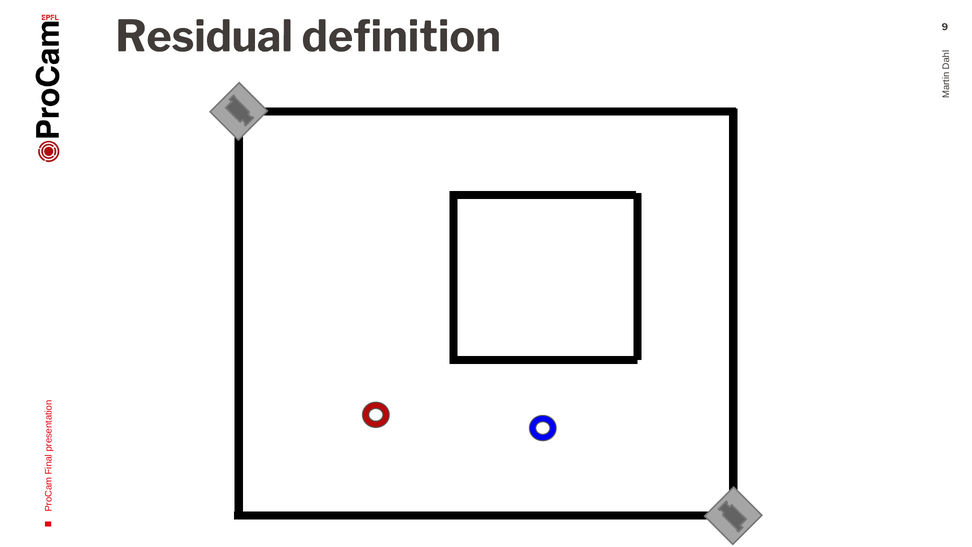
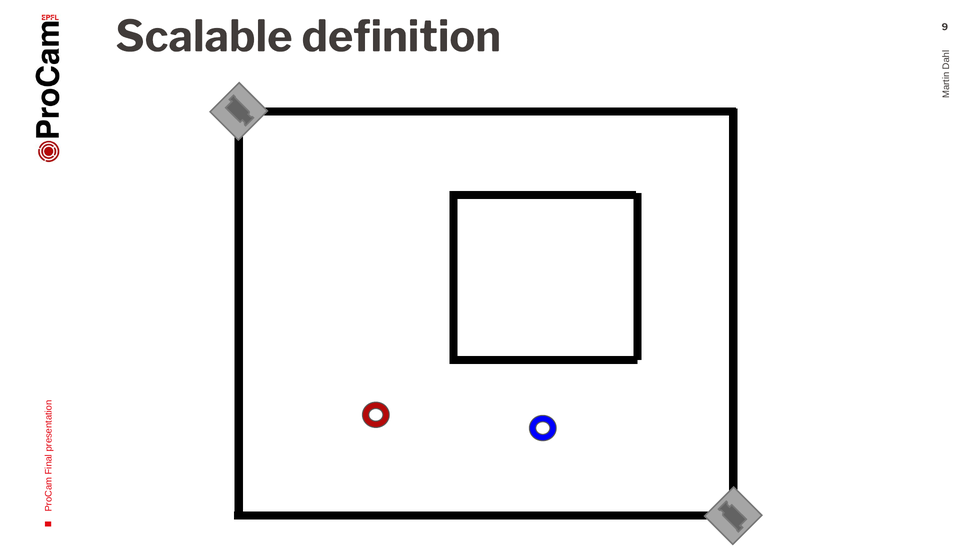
Residual: Residual -> Scalable (204, 37)
